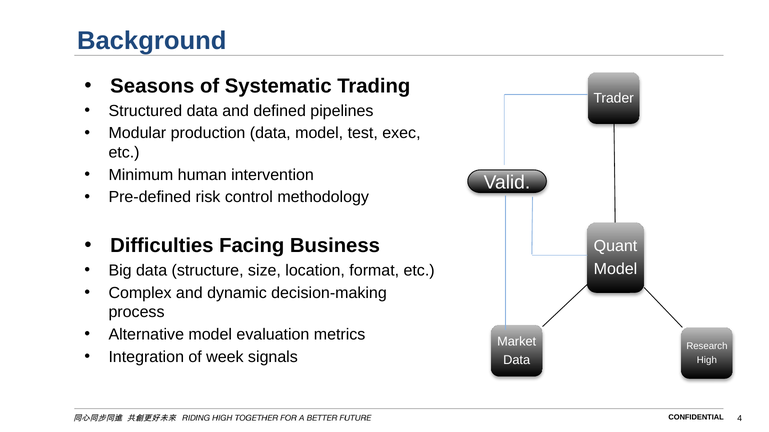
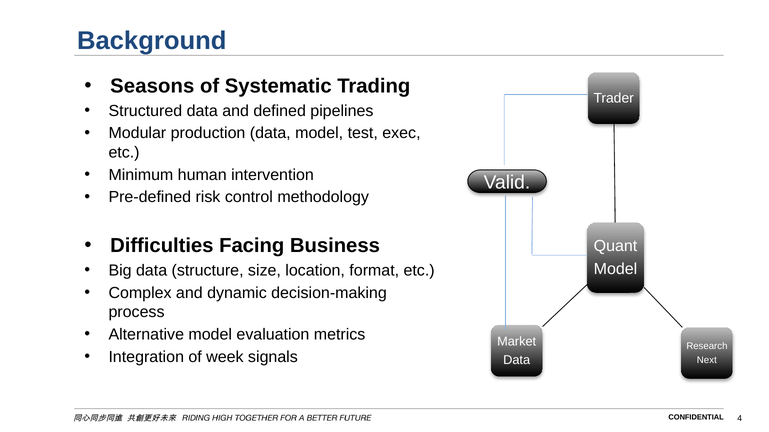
High: High -> Next (707, 360)
